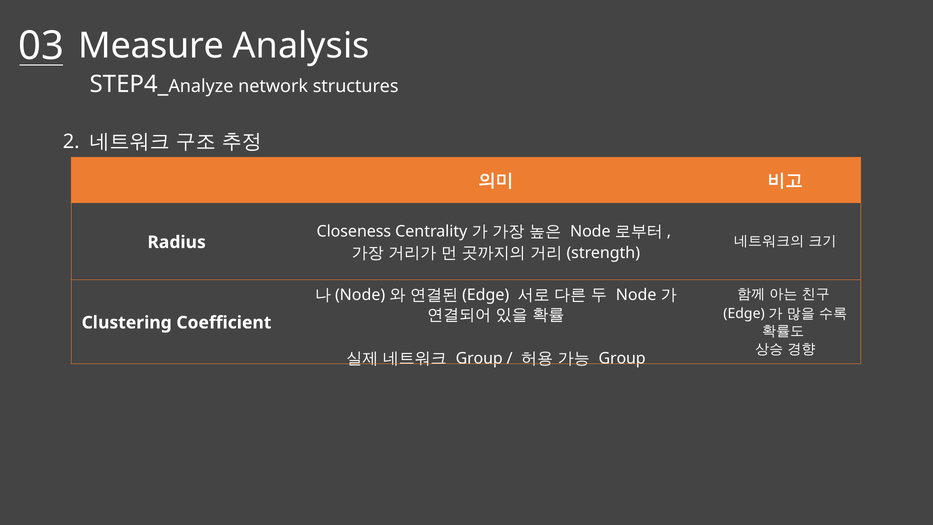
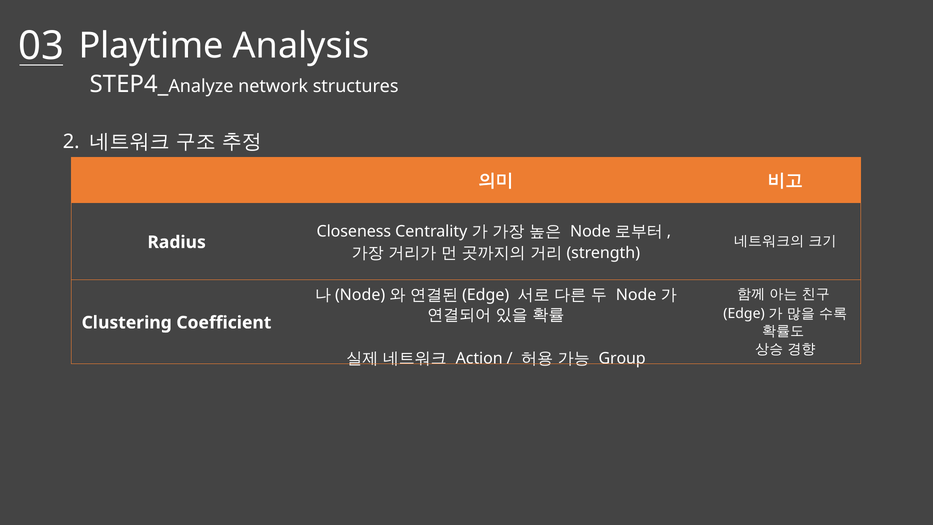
Measure: Measure -> Playtime (151, 46)
Group: Group -> Action (479, 358)
